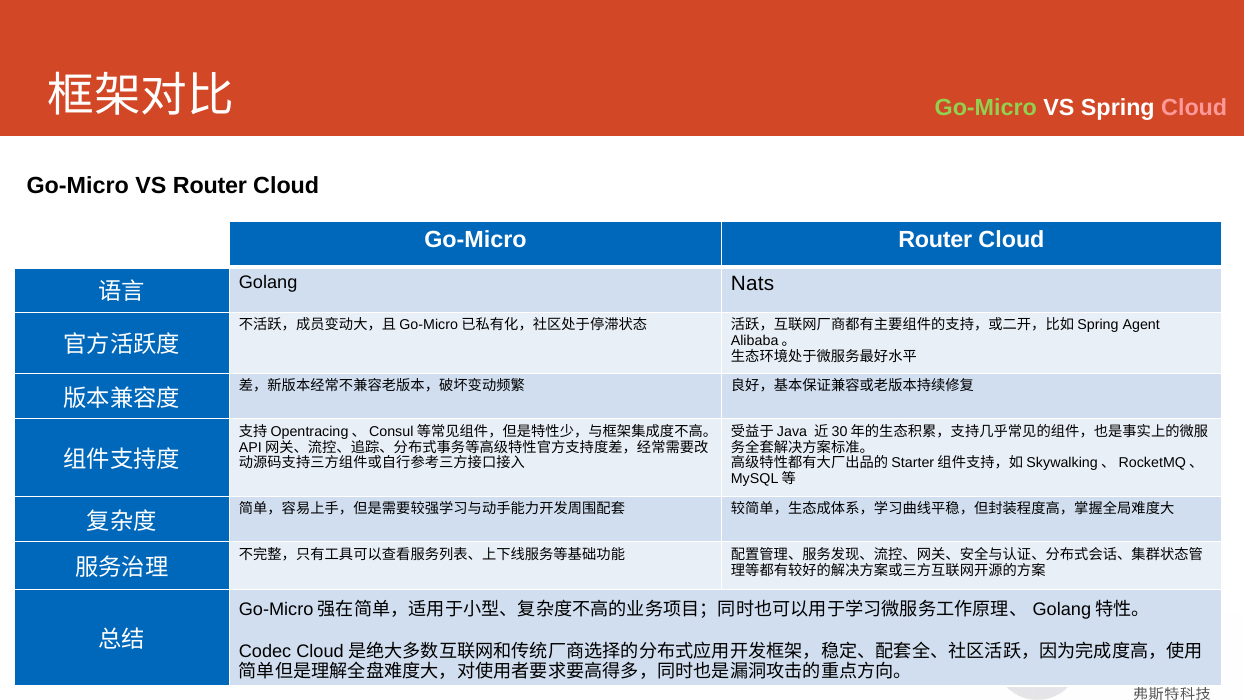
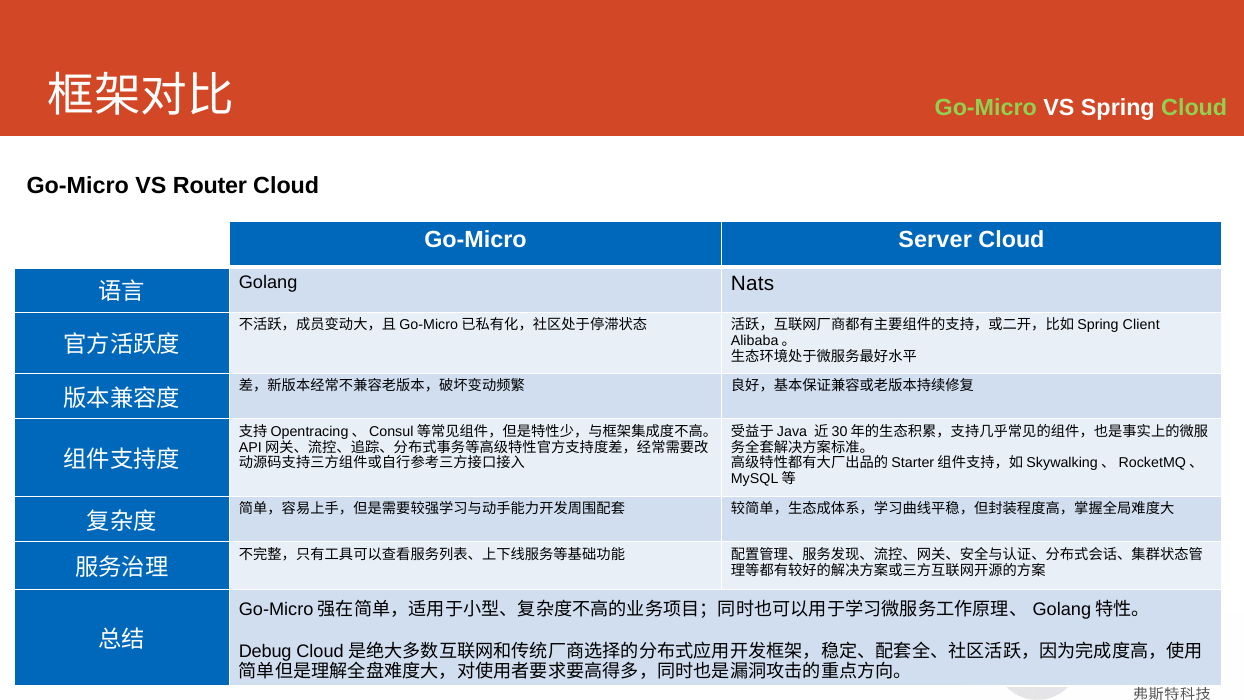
Cloud colour: pink -> light green (1194, 108)
Go-Micro Router: Router -> Server (935, 239)
Agent: Agent -> Client (1141, 325)
Codec: Codec -> Debug (265, 651)
